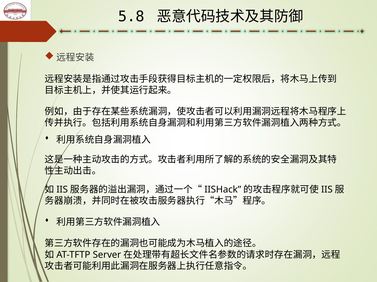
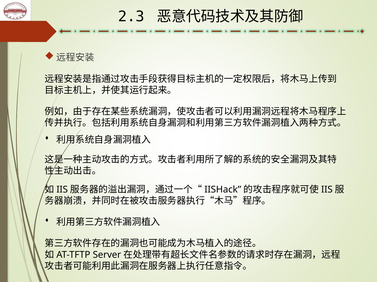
5.8: 5.8 -> 2.3 (131, 17)
